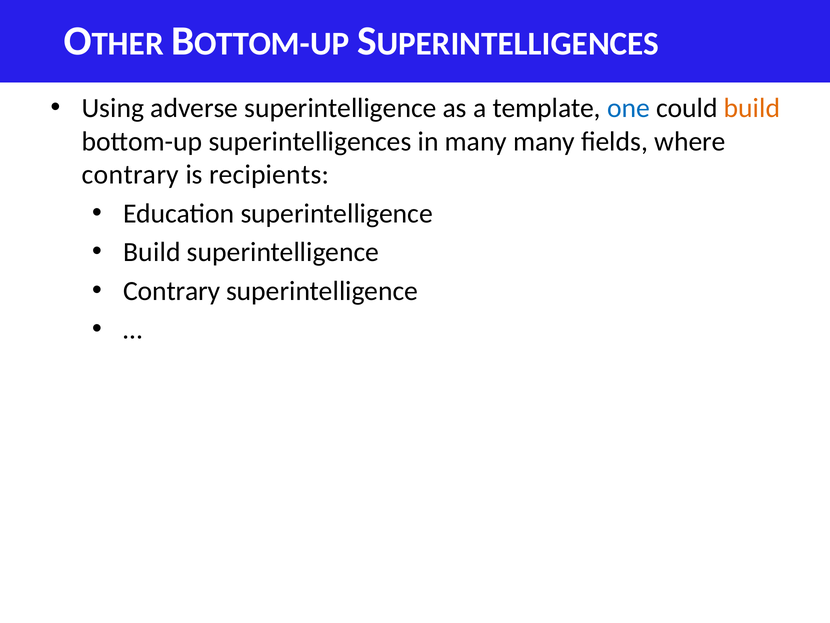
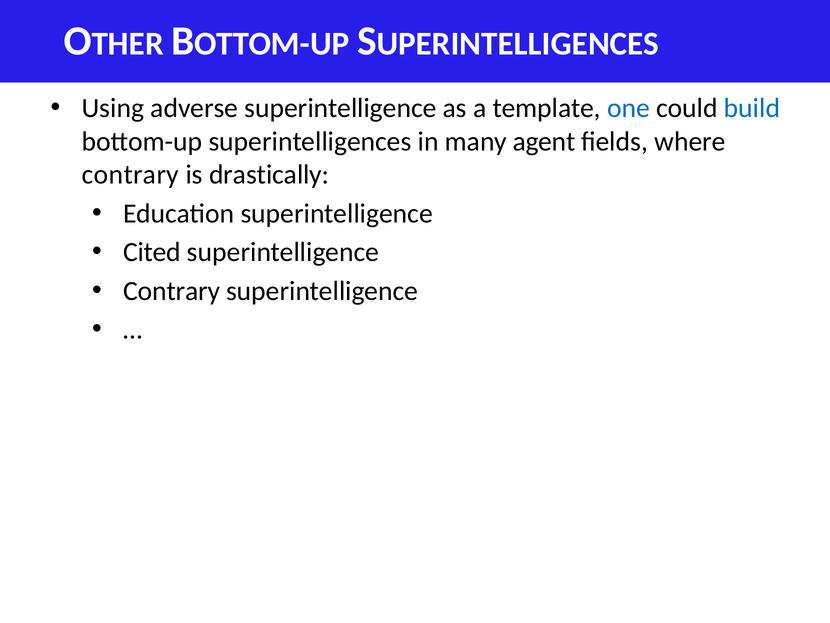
build colour: orange -> blue (752, 108)
many many: many -> agent (544, 141)
recipients: recipients -> drastically (269, 175)
Build: Build -> Cited (152, 252)
